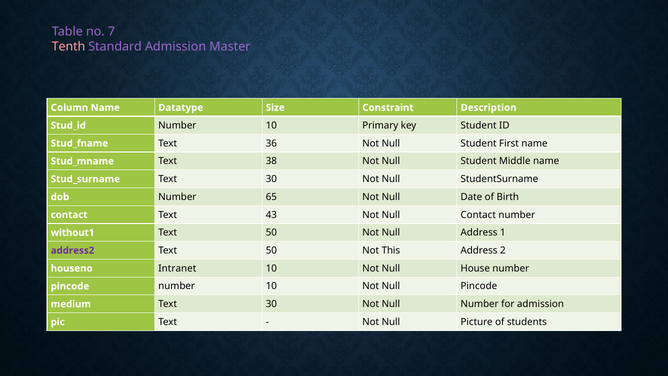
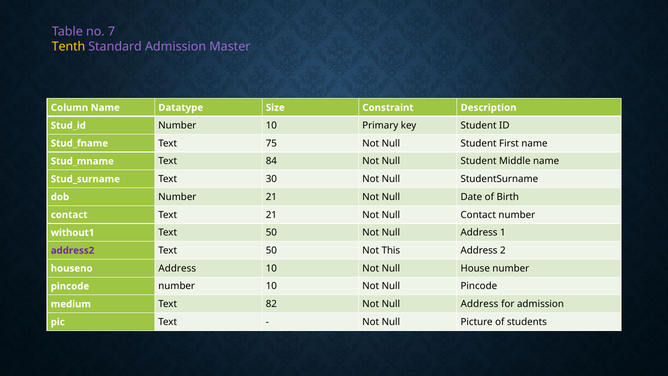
Tenth colour: pink -> yellow (69, 47)
36: 36 -> 75 (271, 143)
38: 38 -> 84 (271, 161)
Number 65: 65 -> 21 (271, 197)
Text 43: 43 -> 21 (271, 215)
houseno Intranet: Intranet -> Address (177, 268)
medium Text 30: 30 -> 82 (271, 304)
Number: Number -> Address (480, 304)
